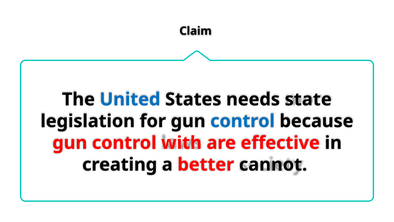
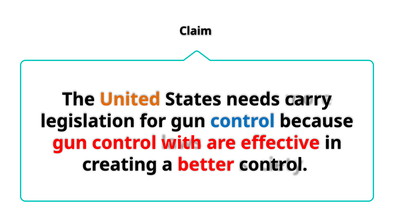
United colour: blue -> orange (130, 99)
state: state -> carry (308, 99)
better cannot: cannot -> control (273, 164)
